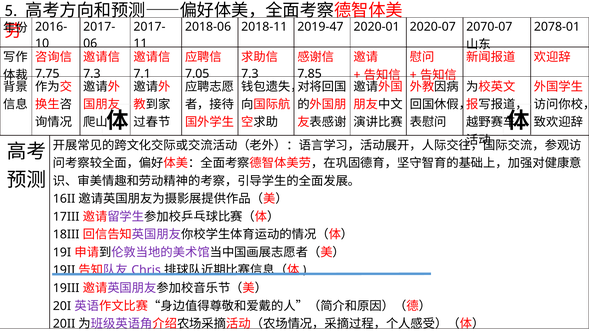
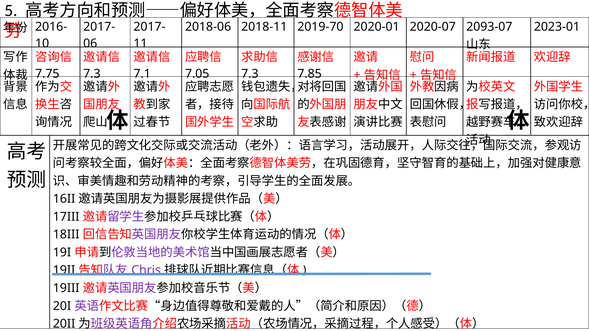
2019-47: 2019-47 -> 2019-70 (320, 27)
2070-07: 2070-07 -> 2093-07 (489, 27)
2078-01: 2078-01 -> 2023-01 (557, 27)
